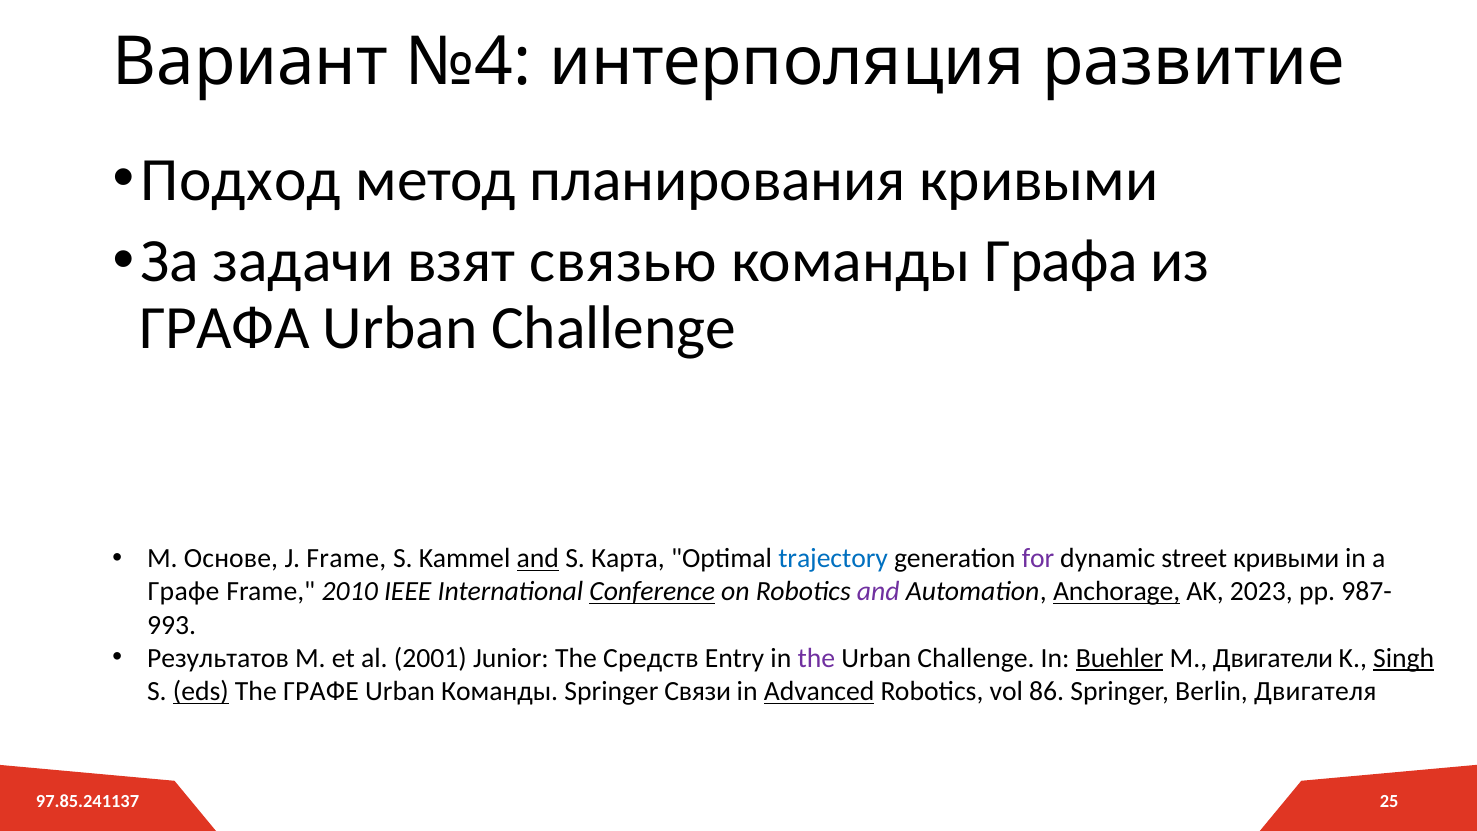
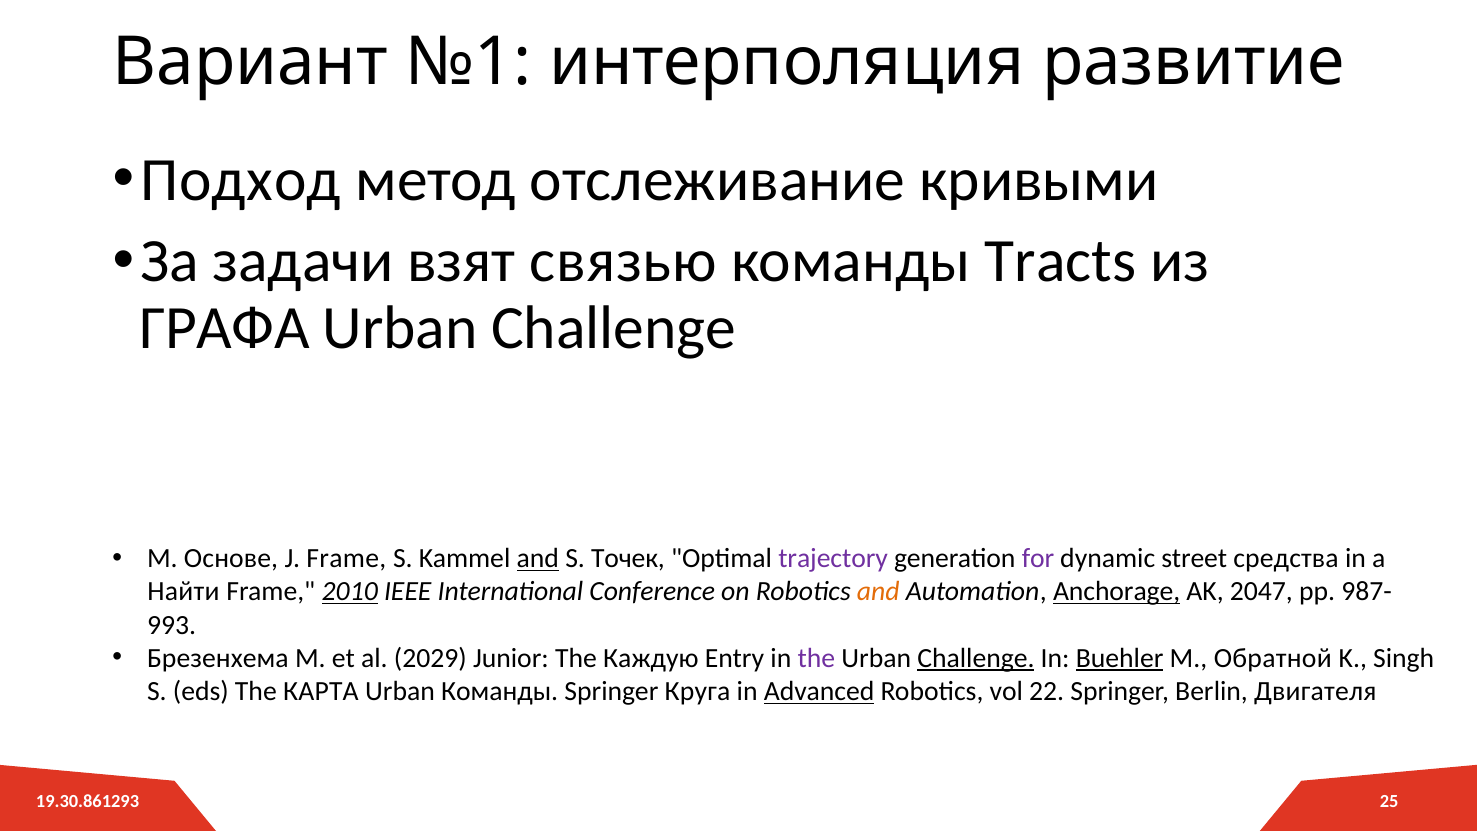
№4: №4 -> №1 (469, 62)
планирования: планирования -> отслеживание (718, 180)
команды Графа: Графа -> Tracts (1061, 262)
Карта: Карта -> Точек (628, 558)
trajectory colour: blue -> purple (833, 558)
street кривыми: кривыми -> средства (1286, 558)
Графе: Графе -> Найти (183, 592)
2010 underline: none -> present (350, 592)
Conference underline: present -> none (652, 592)
and colour: purple -> orange (878, 592)
2023: 2023 -> 2047 (1261, 592)
Результатов: Результатов -> Брезенхема (218, 658)
2001: 2001 -> 2029 (430, 658)
Средств: Средств -> Каждую (651, 658)
Challenge underline: none -> present (976, 658)
Двигатели: Двигатели -> Обратной (1273, 658)
Singh underline: present -> none (1404, 658)
eds underline: present -> none (201, 691)
The ГРАФЕ: ГРАФЕ -> КАРТА (321, 691)
Связи: Связи -> Круга (697, 691)
86: 86 -> 22 (1047, 691)
97.85.241137: 97.85.241137 -> 19.30.861293 (88, 802)
